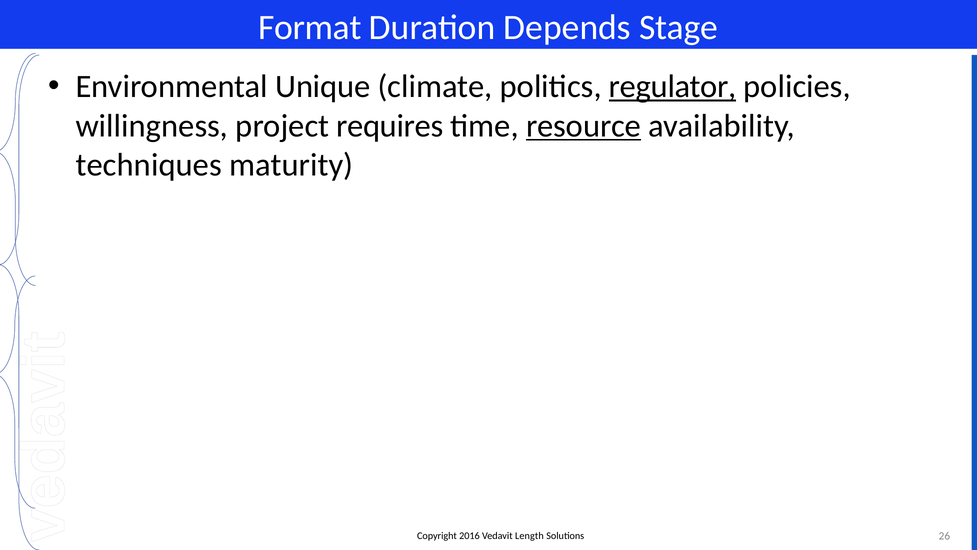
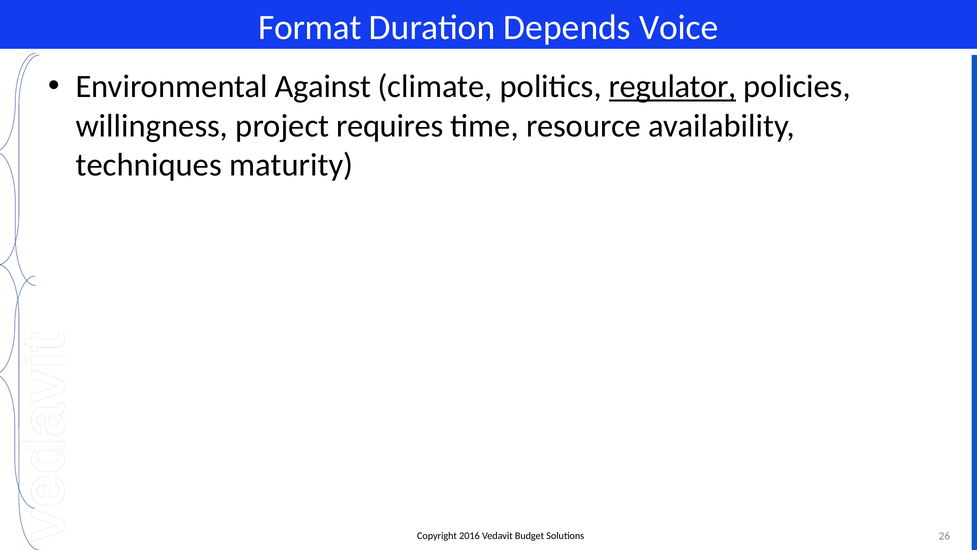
Stage: Stage -> Voice (679, 28)
Unique: Unique -> Against (323, 87)
resource underline: present -> none (584, 126)
Length: Length -> Budget (530, 536)
